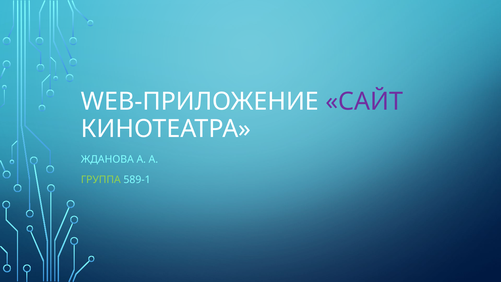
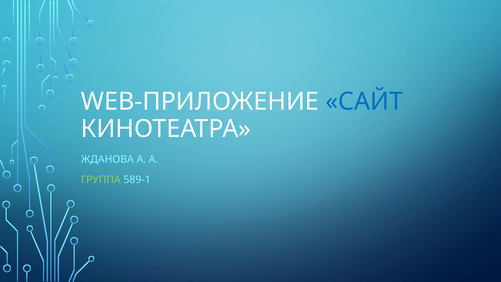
САЙТ colour: purple -> blue (364, 102)
